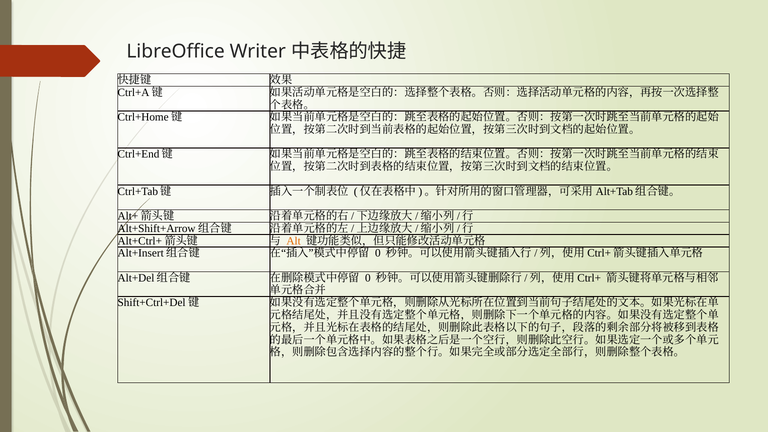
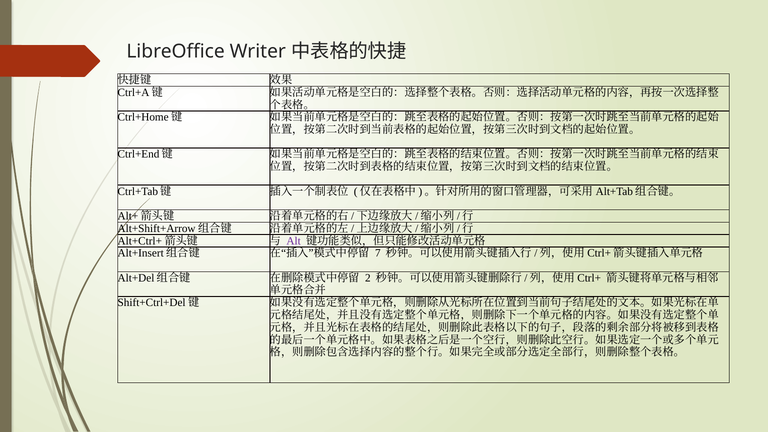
Alt colour: orange -> purple (294, 241)
0: 0 -> 7 (378, 253)
0: 0 -> 2 (368, 278)
